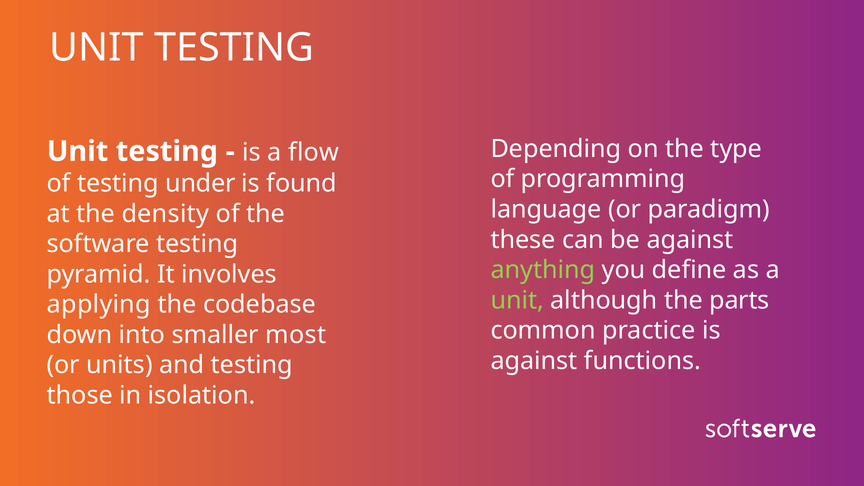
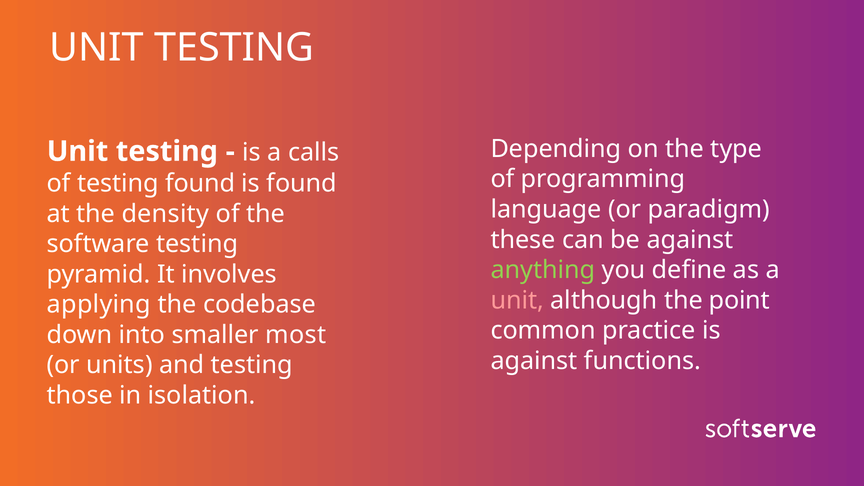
flow: flow -> calls (314, 153)
testing under: under -> found (200, 184)
unit colour: light green -> pink (517, 300)
parts: parts -> point (739, 300)
